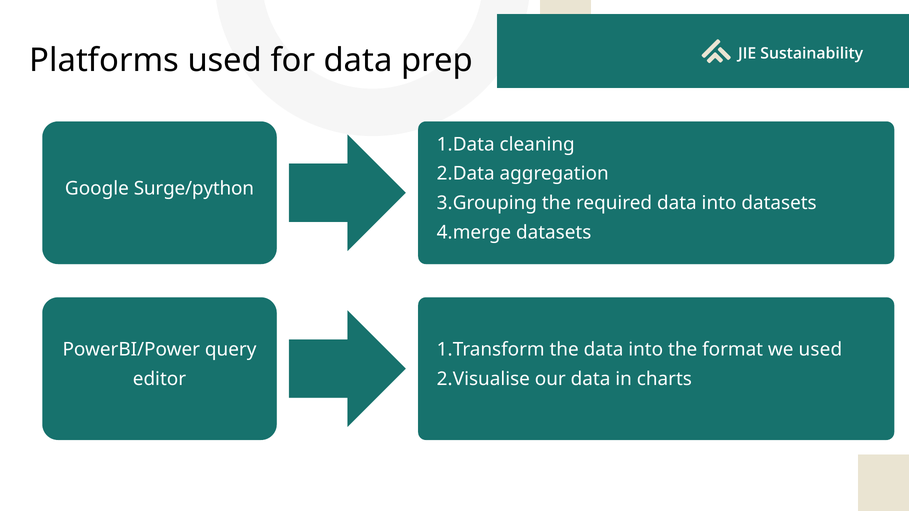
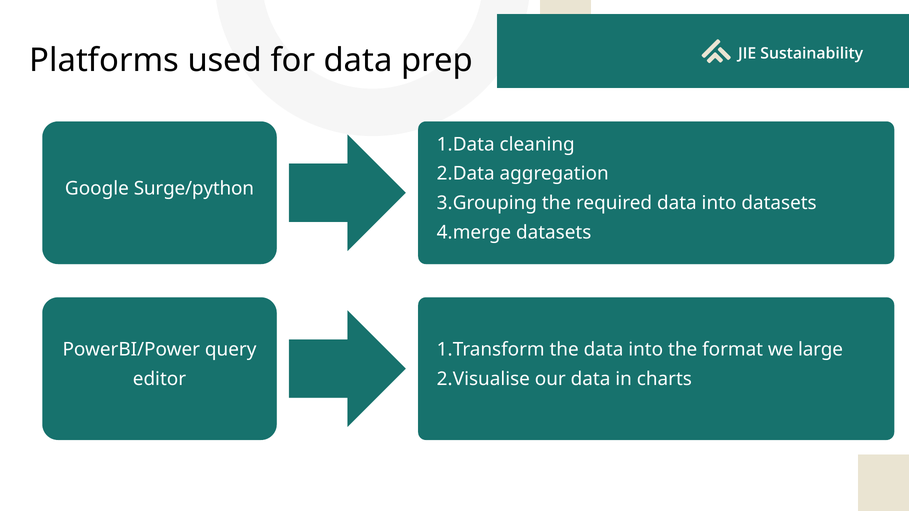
we used: used -> large (821, 350)
